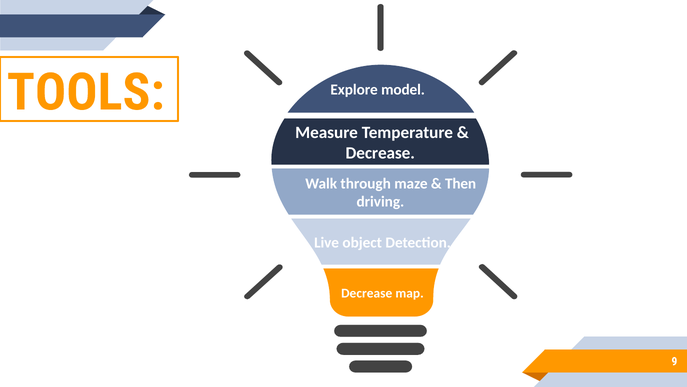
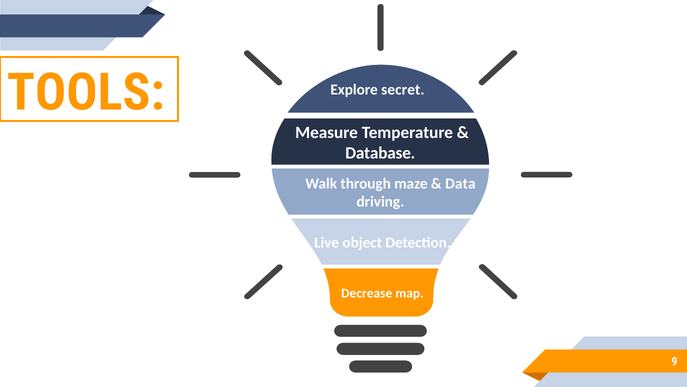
model: model -> secret (403, 90)
Decrease: Decrease -> Database (380, 153)
Then: Then -> Data (460, 183)
